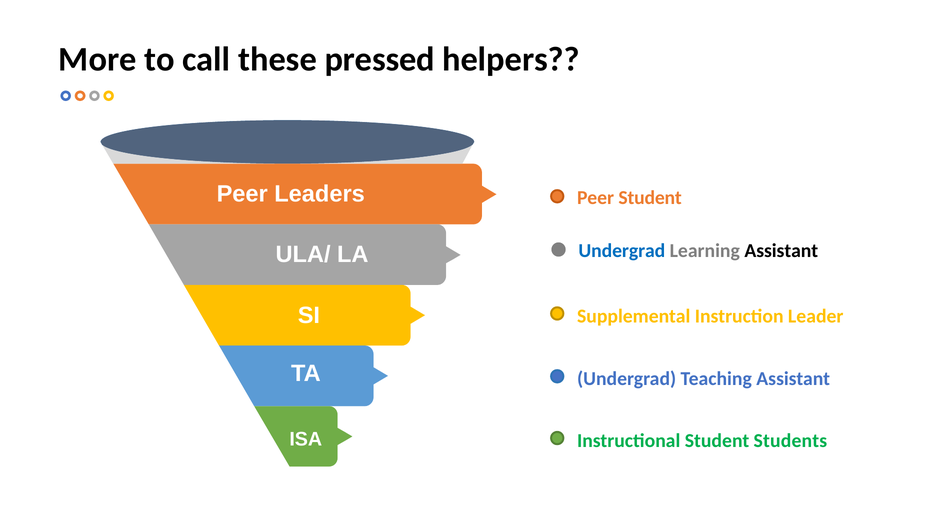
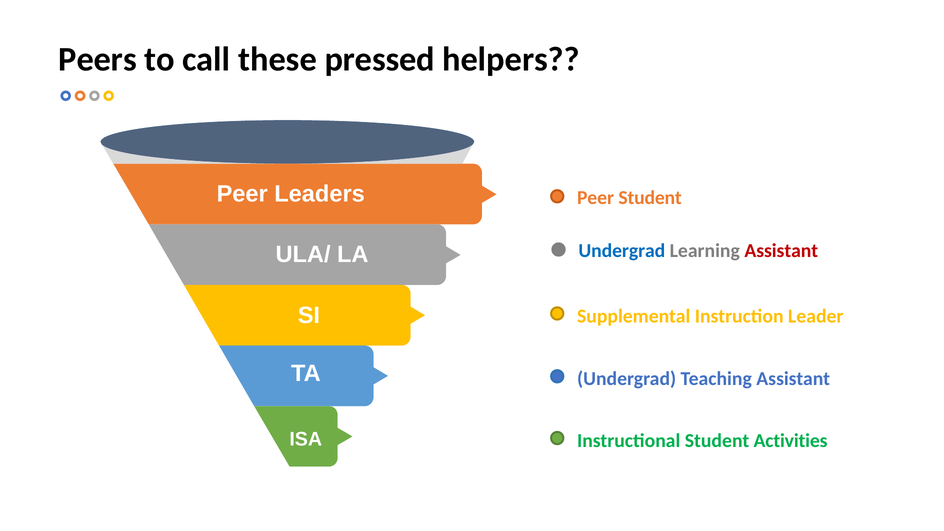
More: More -> Peers (98, 59)
Assistant colour: black -> red (781, 251)
Students: Students -> Activities (791, 441)
